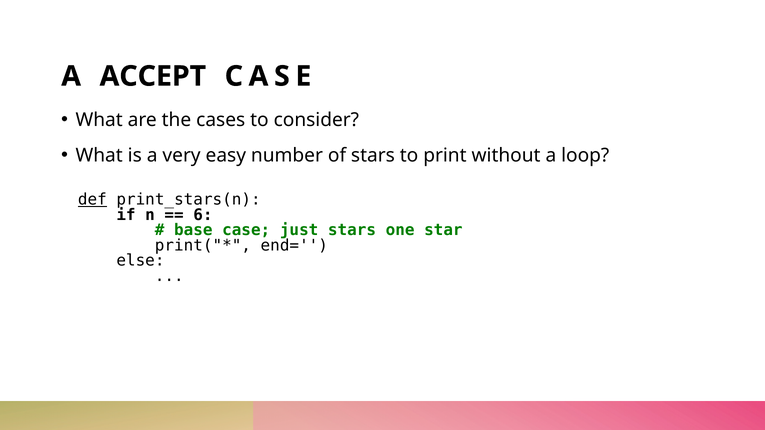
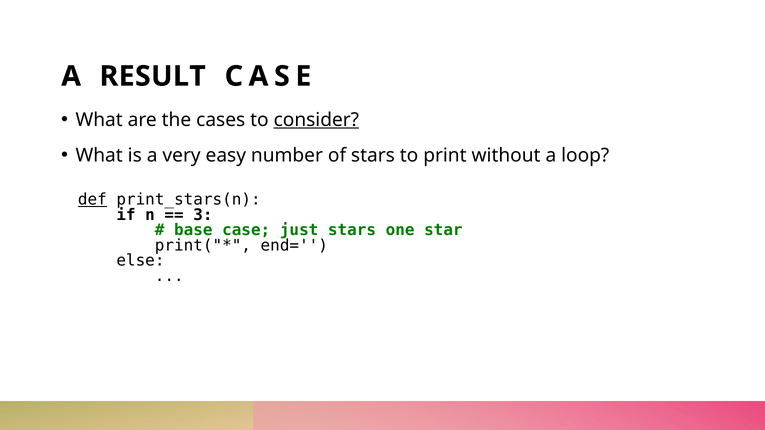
ACCEPT: ACCEPT -> RESULT (153, 76)
consider underline: none -> present (316, 120)
6: 6 -> 3 (203, 215)
